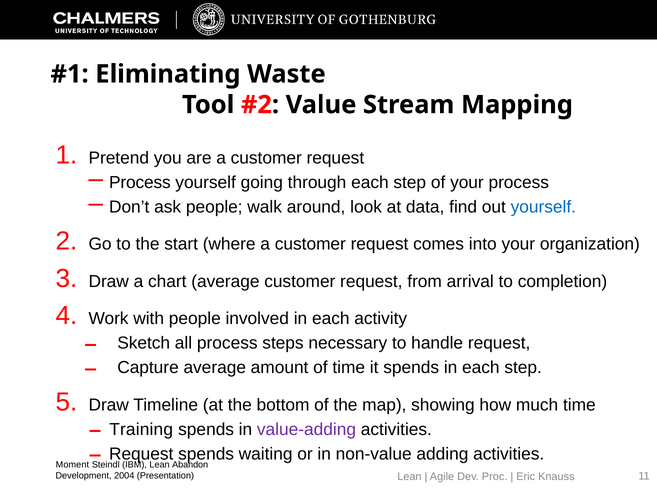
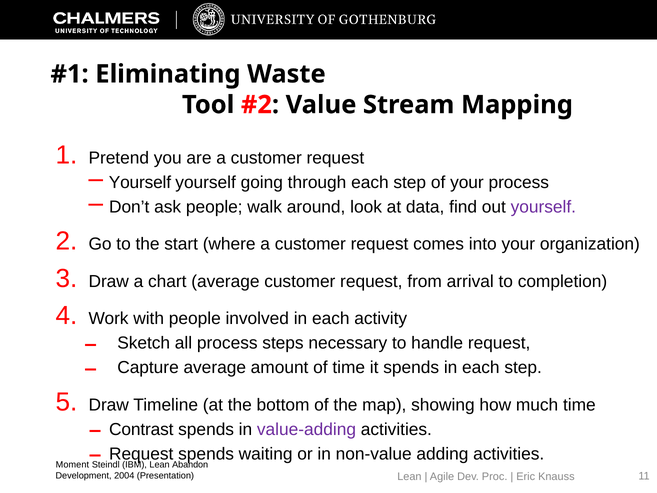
Process: Process -> Yourself (140, 182)
yourself colour: blue -> purple (543, 207)
Training: Training -> Contrast (141, 429)
